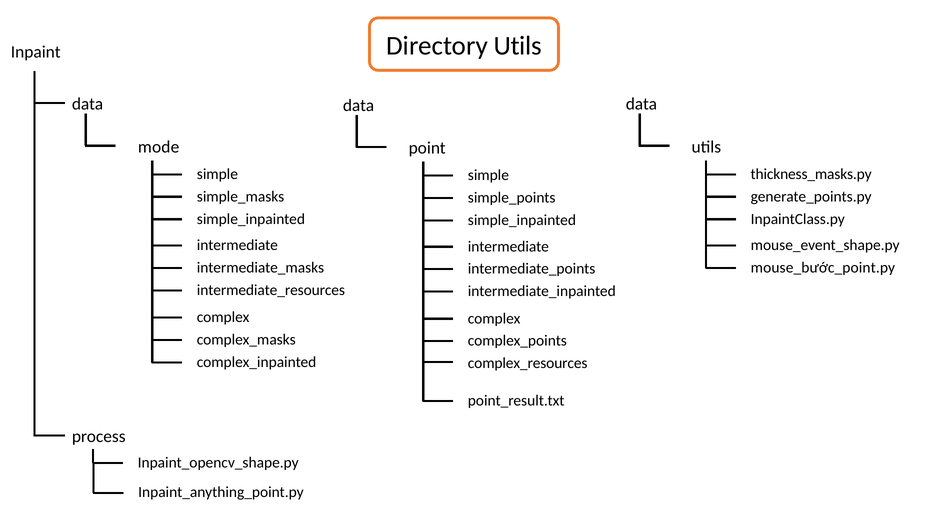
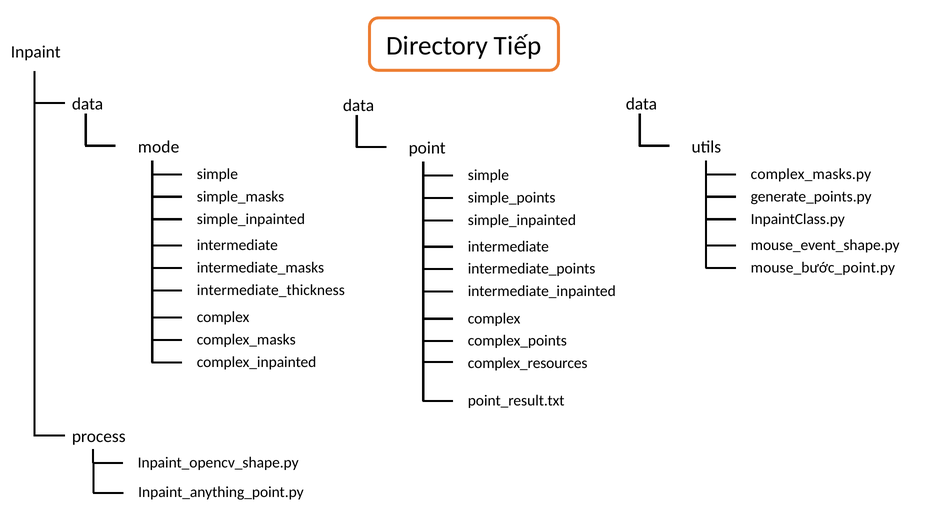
Directory Utils: Utils -> Tiếp (518, 46)
thickness_masks.py: thickness_masks.py -> complex_masks.py (811, 174)
intermediate_resources: intermediate_resources -> intermediate_thickness (271, 290)
